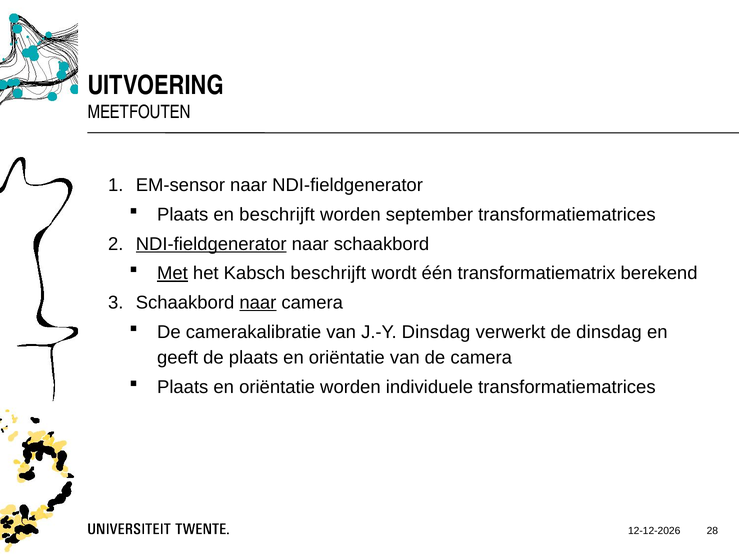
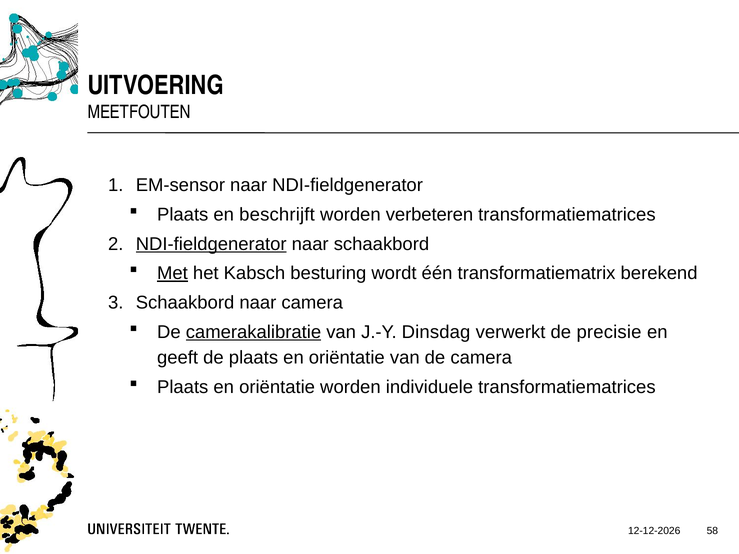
september: september -> verbeteren (429, 215)
Kabsch beschrijft: beschrijft -> besturing (328, 273)
naar underline: present -> none (258, 303)
camerakalibratie underline: none -> present (253, 332)
de dinsdag: dinsdag -> precisie (609, 332)
28: 28 -> 58 (712, 531)
